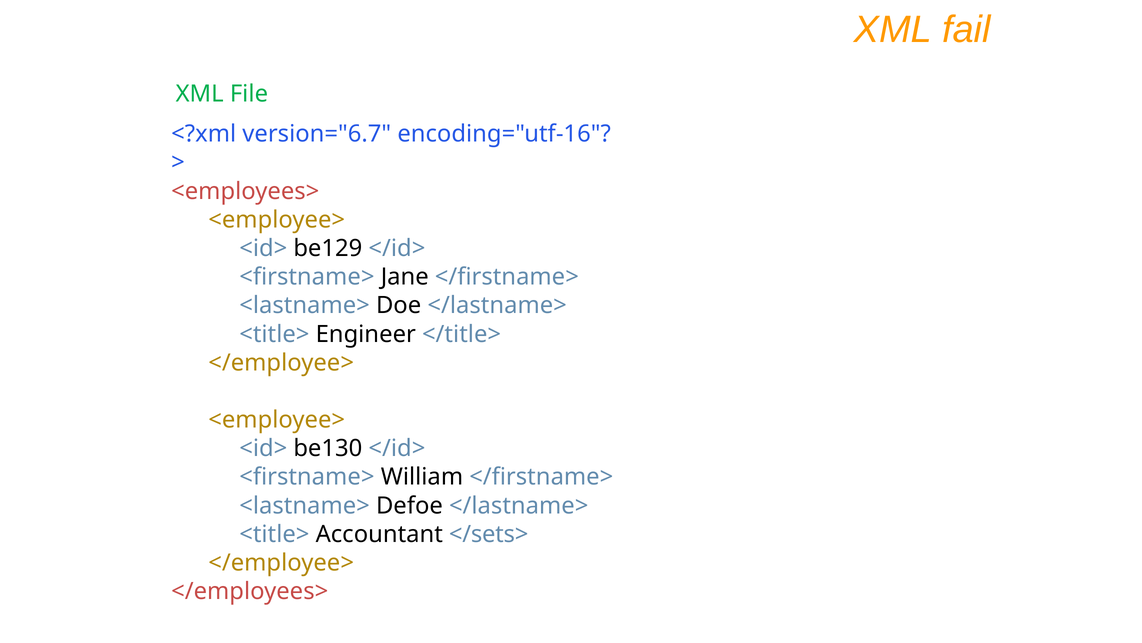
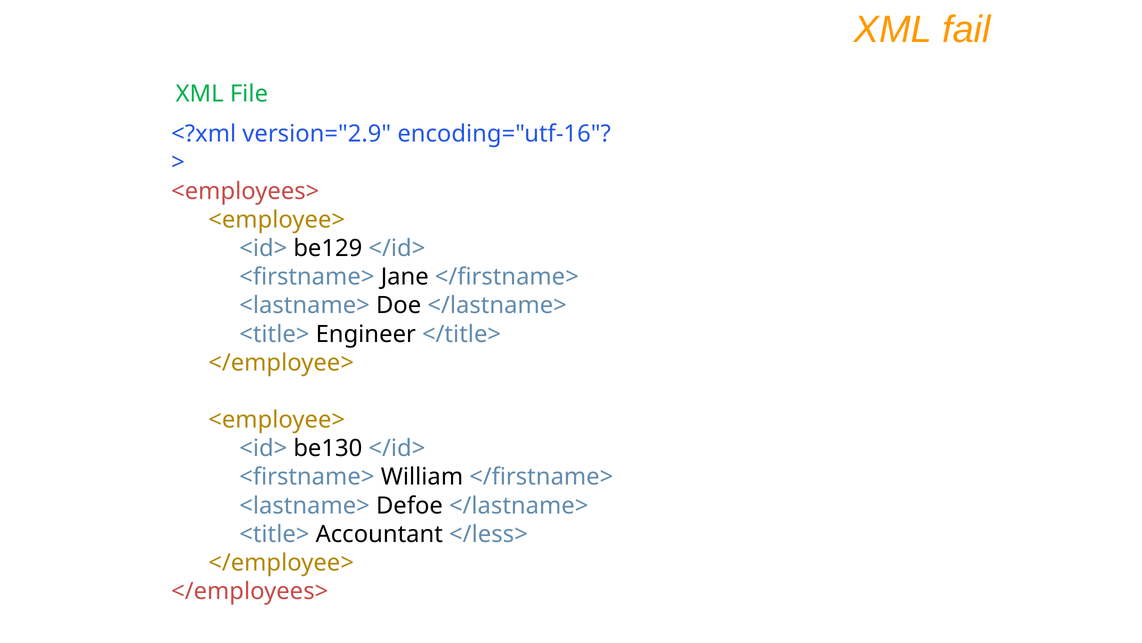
version="6.7: version="6.7 -> version="2.9 (317, 134)
</sets>: </sets> -> </less> (488, 534)
